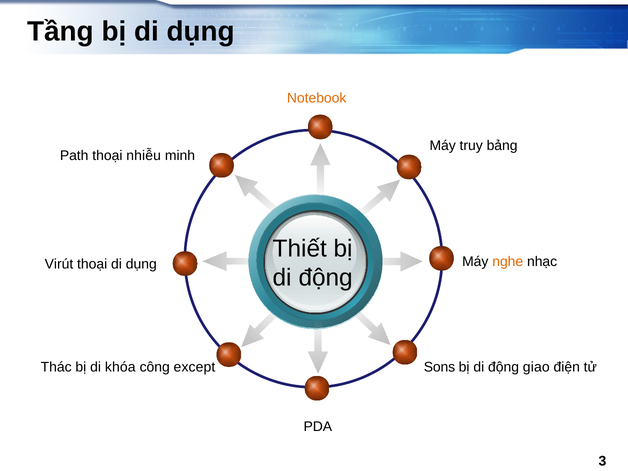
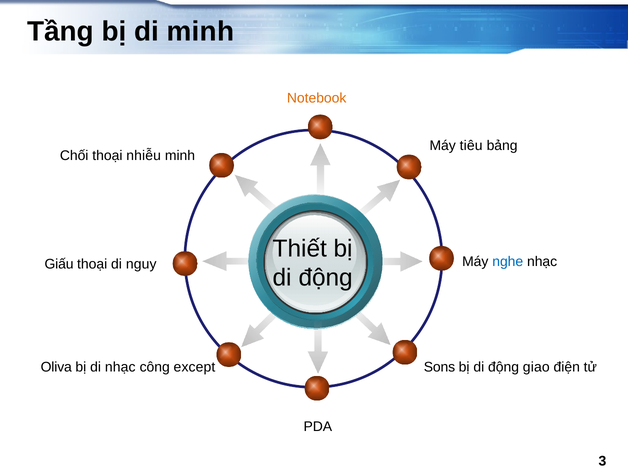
bị di dụng: dụng -> minh (201, 32)
truy: truy -> tiêu (471, 146)
Path: Path -> Chối (74, 155)
nghe colour: orange -> blue (508, 262)
Virút: Virút -> Giấu (59, 264)
thoại di dụng: dụng -> nguy (141, 264)
Thác: Thác -> Oliva (56, 367)
di khóa: khóa -> nhạc (120, 367)
